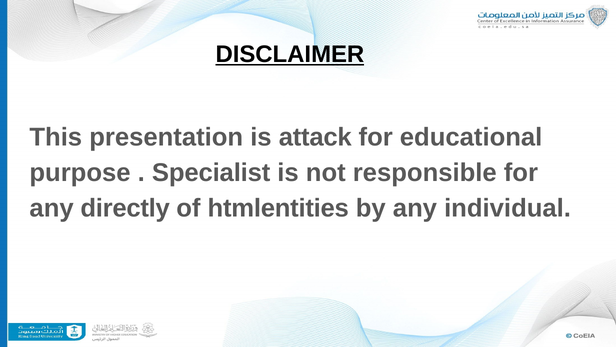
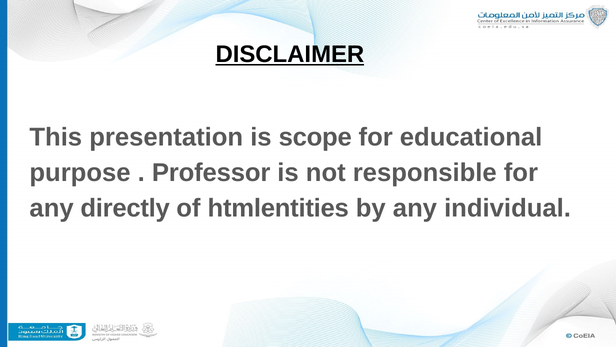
attack: attack -> scope (315, 137)
Specialist: Specialist -> Professor (211, 173)
